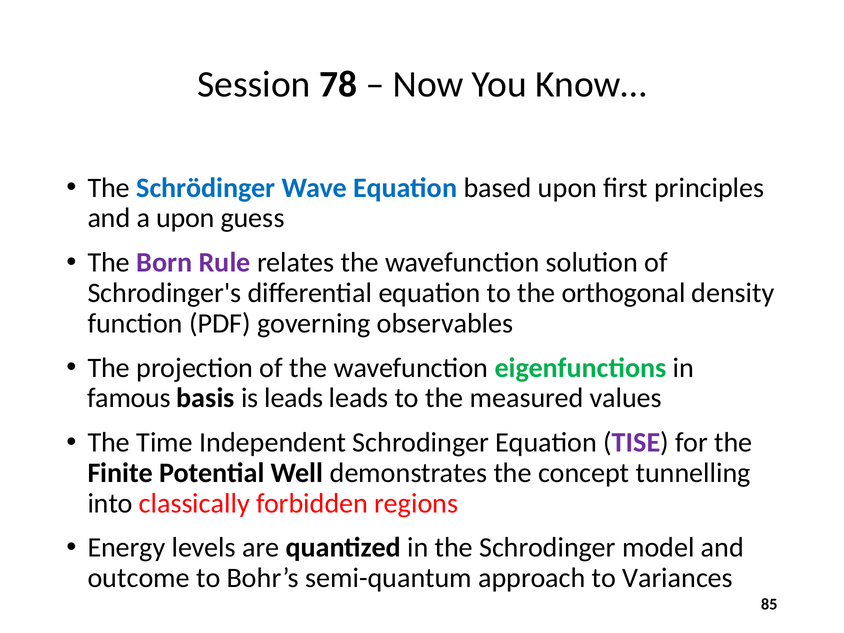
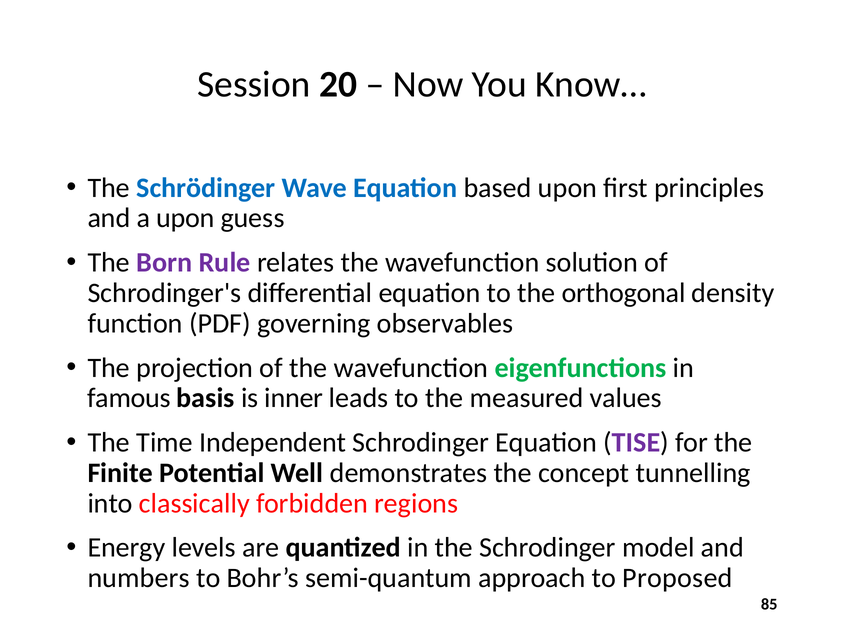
78: 78 -> 20 (338, 84)
is leads: leads -> inner (294, 398)
outcome: outcome -> numbers (139, 578)
Variances: Variances -> Proposed (677, 578)
